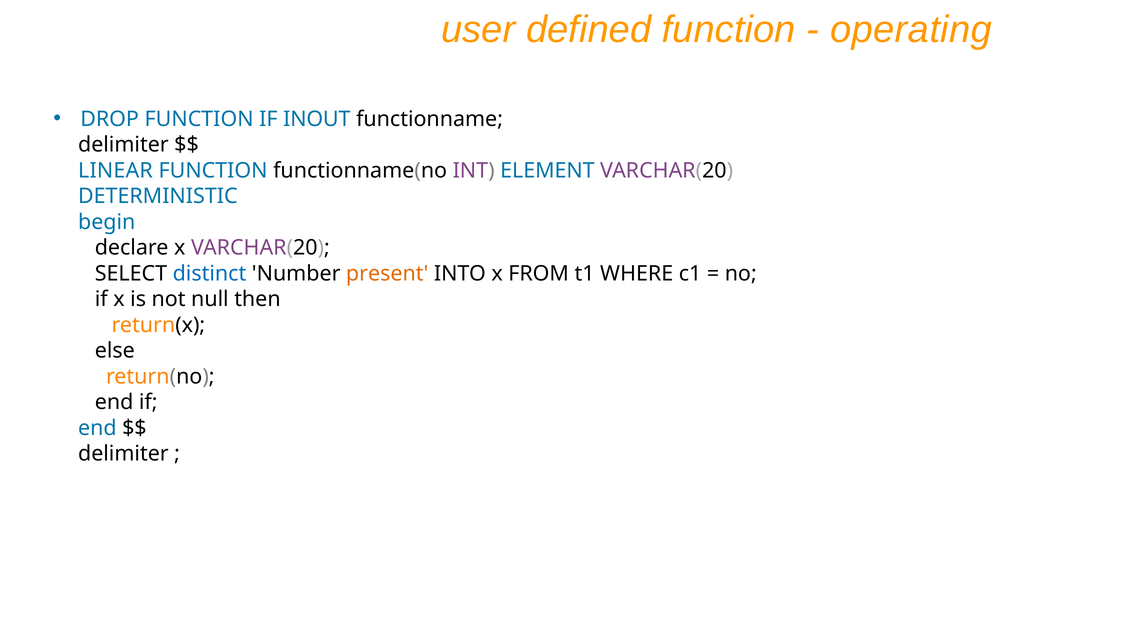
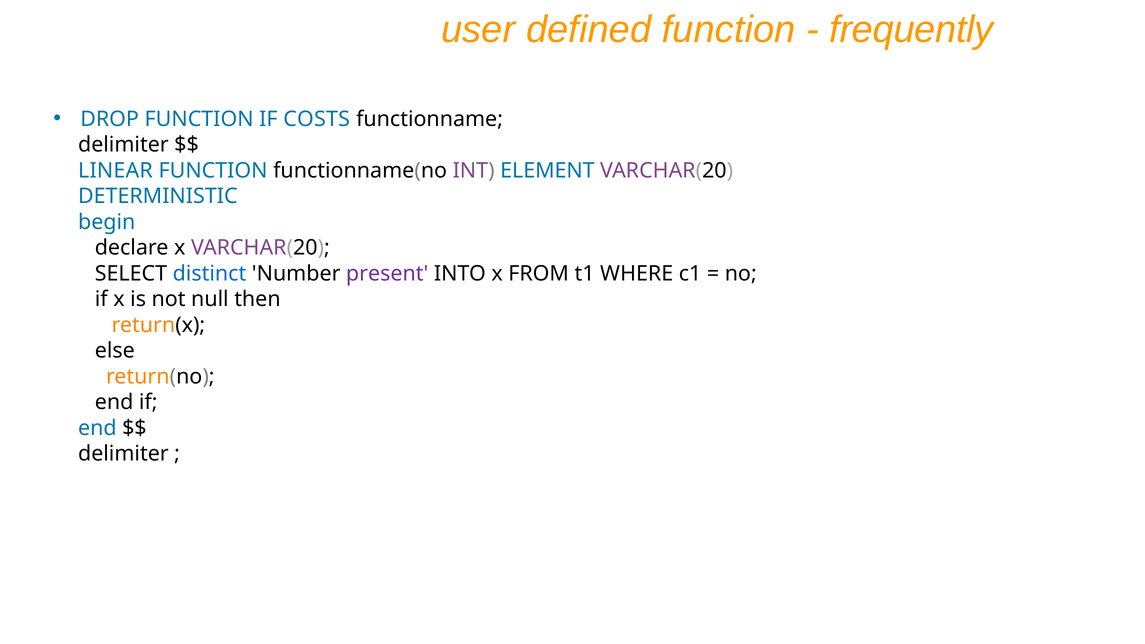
operating: operating -> frequently (911, 30)
INOUT: INOUT -> COSTS (317, 119)
present colour: orange -> purple (387, 274)
